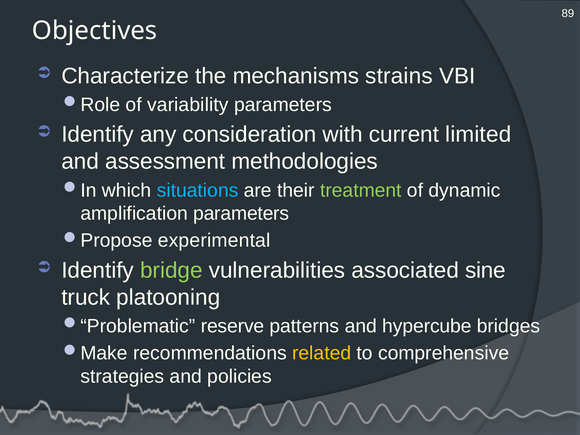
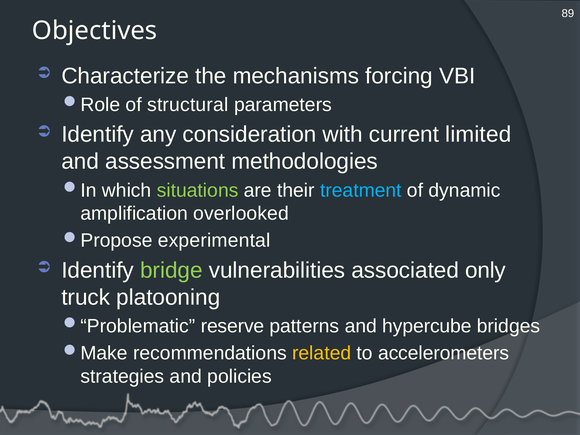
strains: strains -> forcing (399, 76)
variability: variability -> structural (188, 105)
situations colour: light blue -> light green (198, 190)
treatment colour: light green -> light blue (361, 190)
amplification parameters: parameters -> overlooked (241, 213)
sine: sine -> only (485, 270)
comprehensive: comprehensive -> accelerometers (444, 353)
